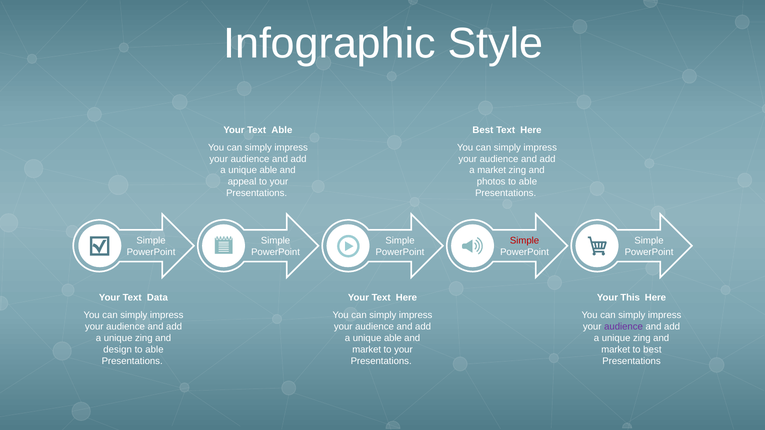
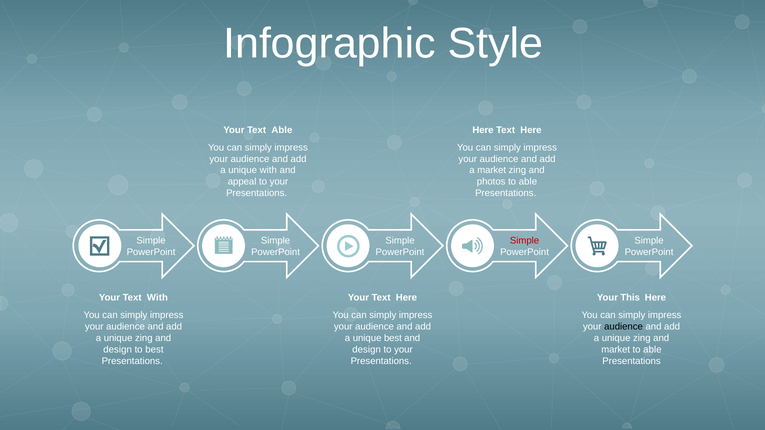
Best: Best -> Here (483, 130)
able: able -> with (268, 170)
Text Data: Data -> With (157, 298)
audience colour: purple -> black (624, 327)
able: able -> best (393, 338)
able: able -> best (154, 350)
market: market -> design (367, 350)
best: best -> able (652, 350)
